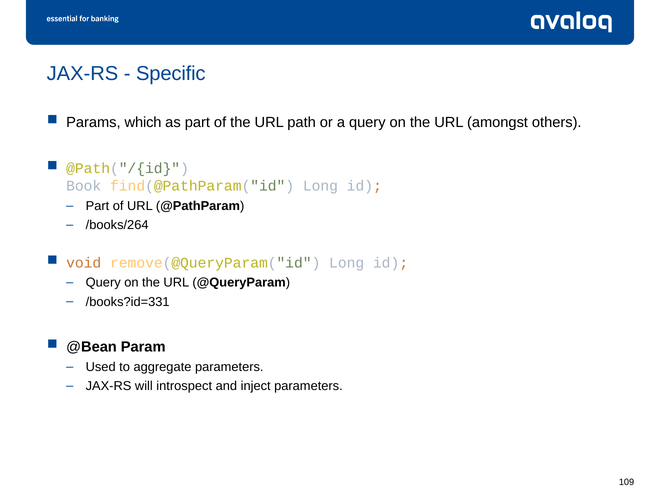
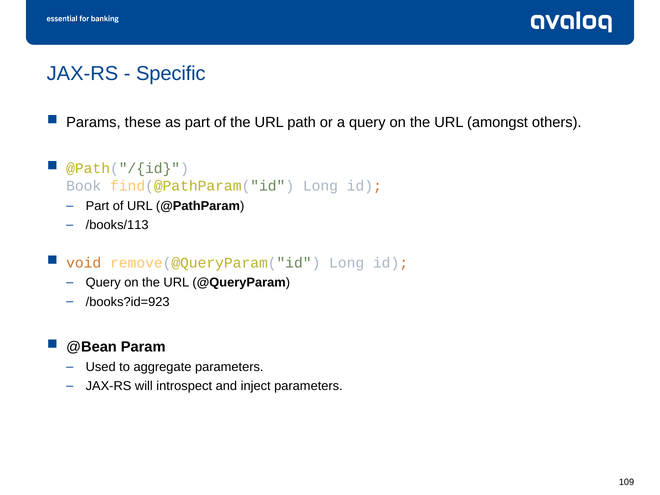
which: which -> these (143, 122)
/books/264: /books/264 -> /books/113 (117, 225)
/books?id=331: /books?id=331 -> /books?id=923 (128, 302)
